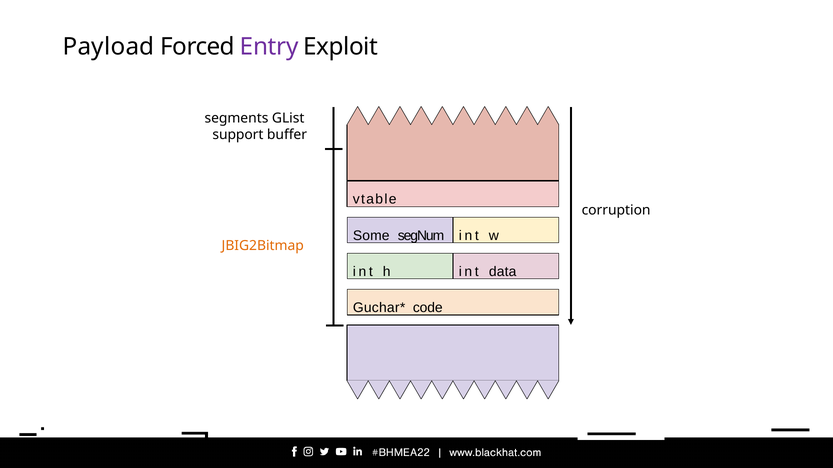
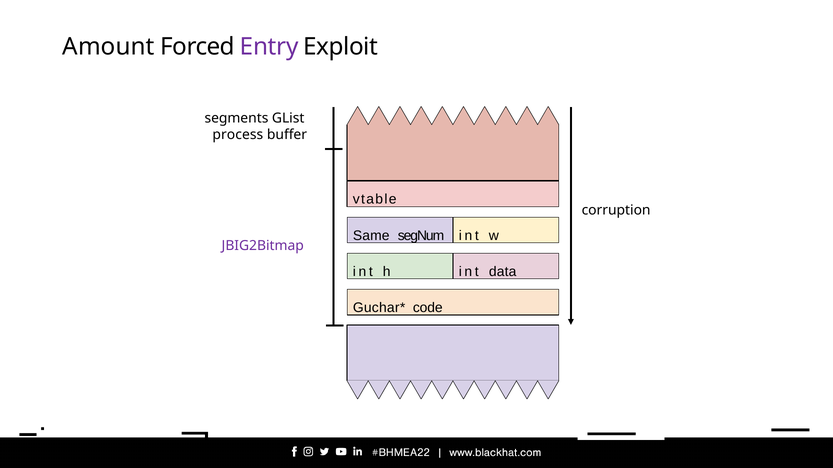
Payload: Payload -> Amount (109, 47)
support: support -> process (238, 135)
Some: Some -> Same (371, 236)
JBIG2Bitmap colour: orange -> purple (263, 246)
